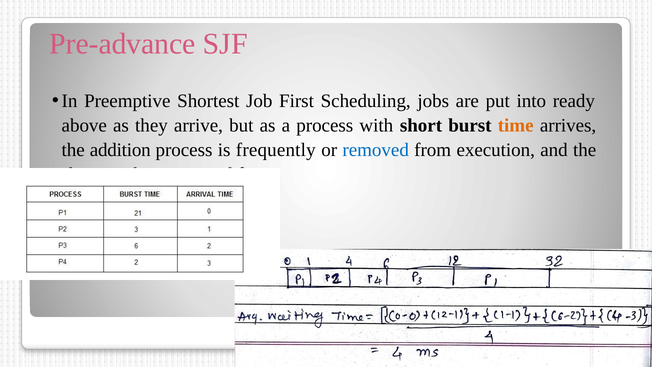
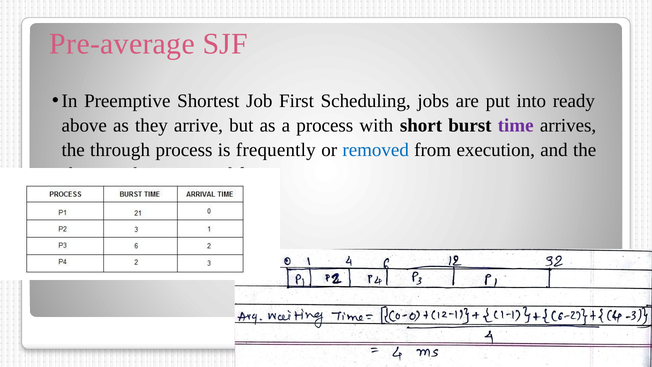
Pre-advance: Pre-advance -> Pre-average (122, 44)
time colour: orange -> purple (516, 125)
addition: addition -> through (120, 150)
